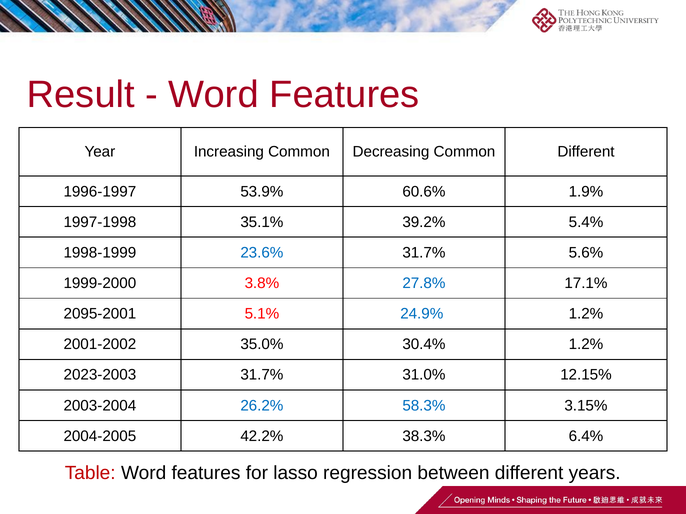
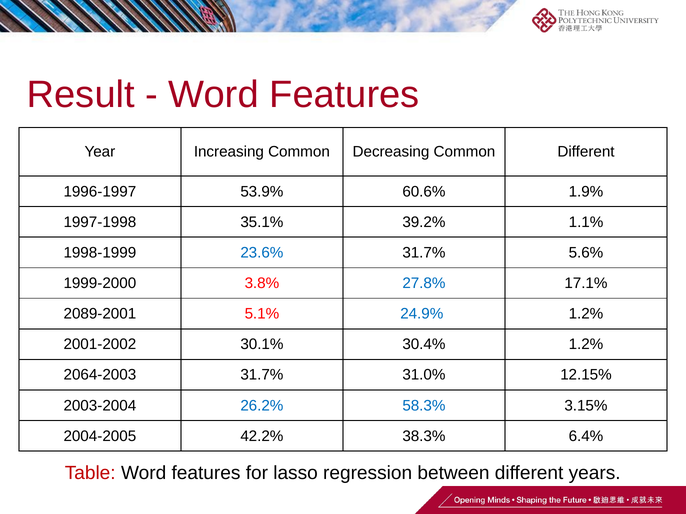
5.4%: 5.4% -> 1.1% (586, 222)
2095-2001: 2095-2001 -> 2089-2001 (100, 314)
35.0%: 35.0% -> 30.1% (262, 345)
2023-2003: 2023-2003 -> 2064-2003 (100, 375)
